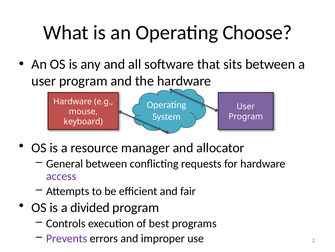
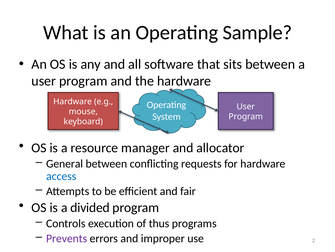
Choose: Choose -> Sample (257, 32)
access colour: purple -> blue (61, 176)
best: best -> thus (159, 223)
